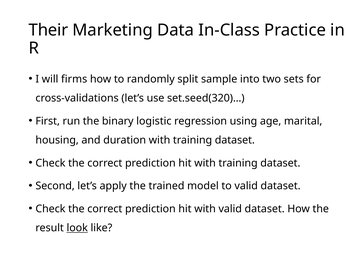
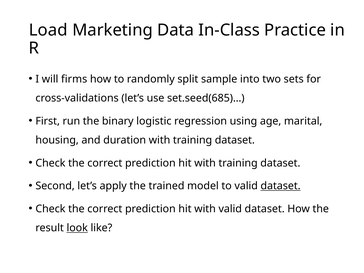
Their: Their -> Load (48, 30)
set.seed(320)…: set.seed(320)… -> set.seed(685)… (206, 98)
dataset underline: none -> present (281, 186)
